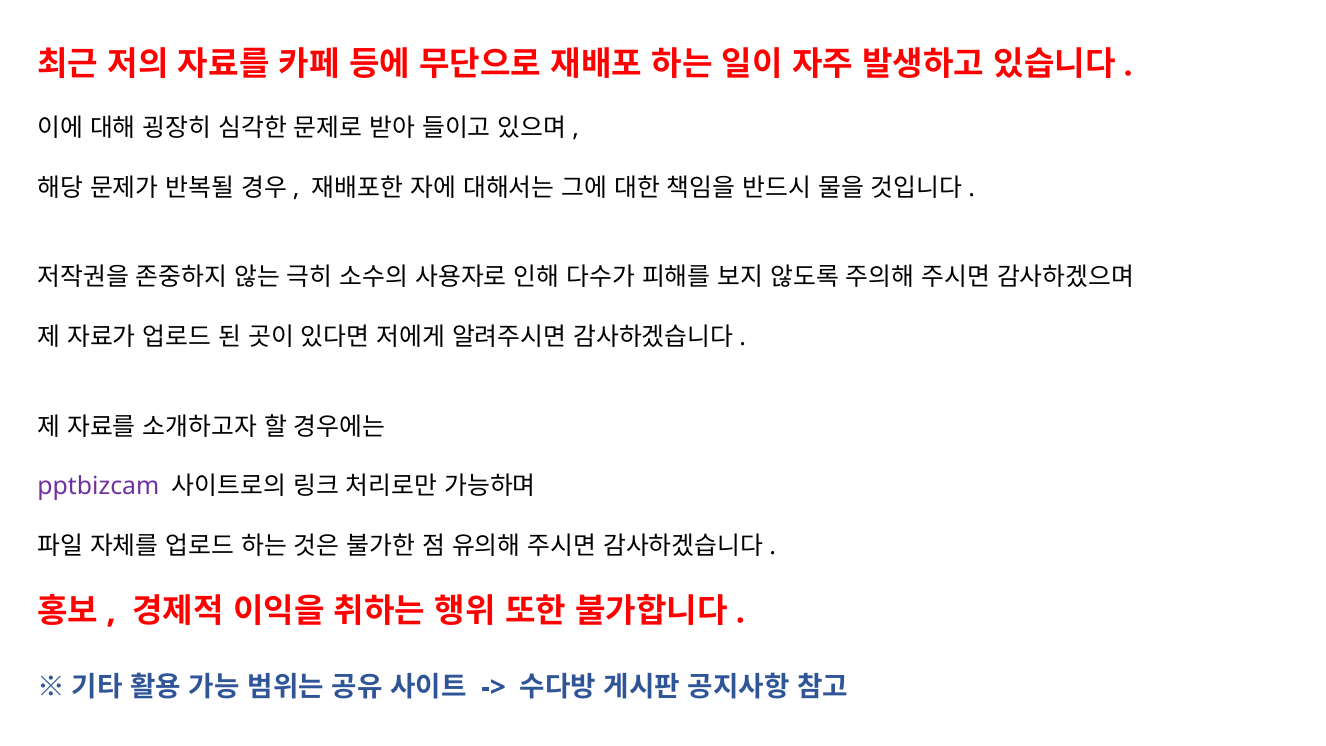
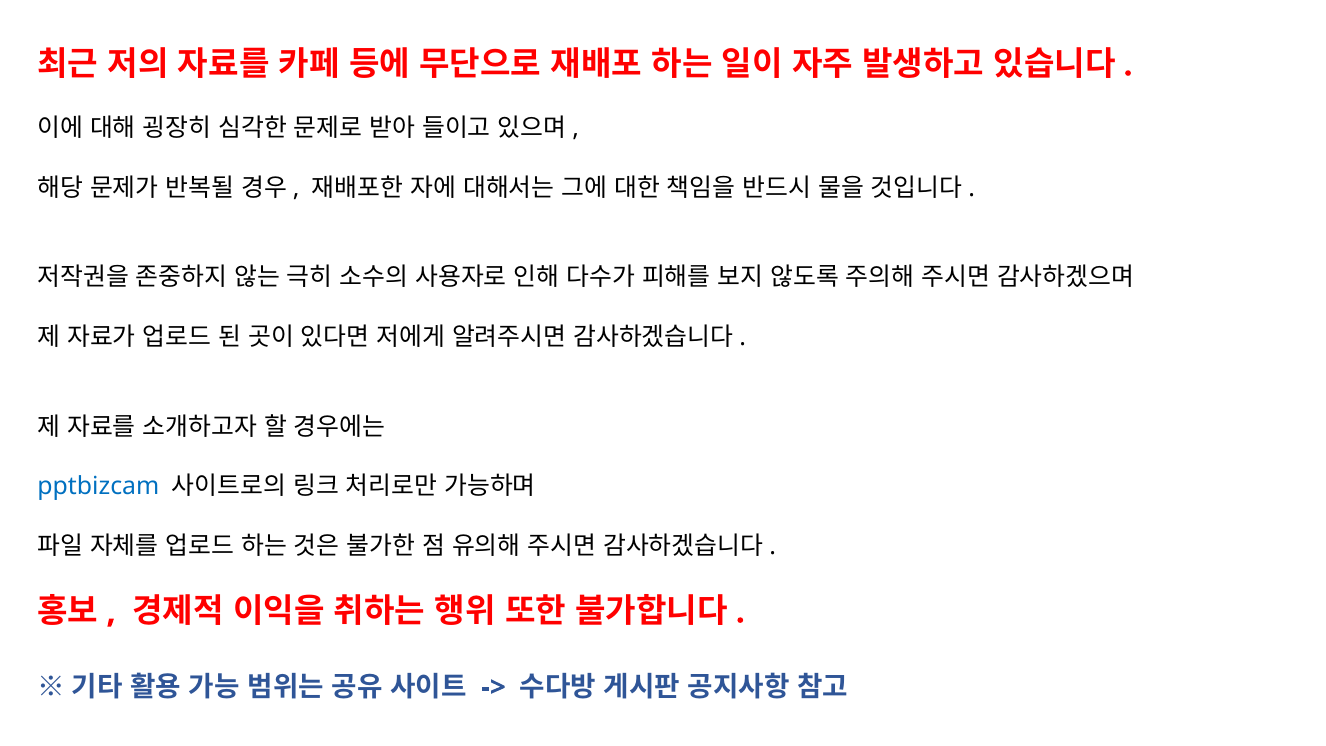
pptbizcam colour: purple -> blue (98, 486)
